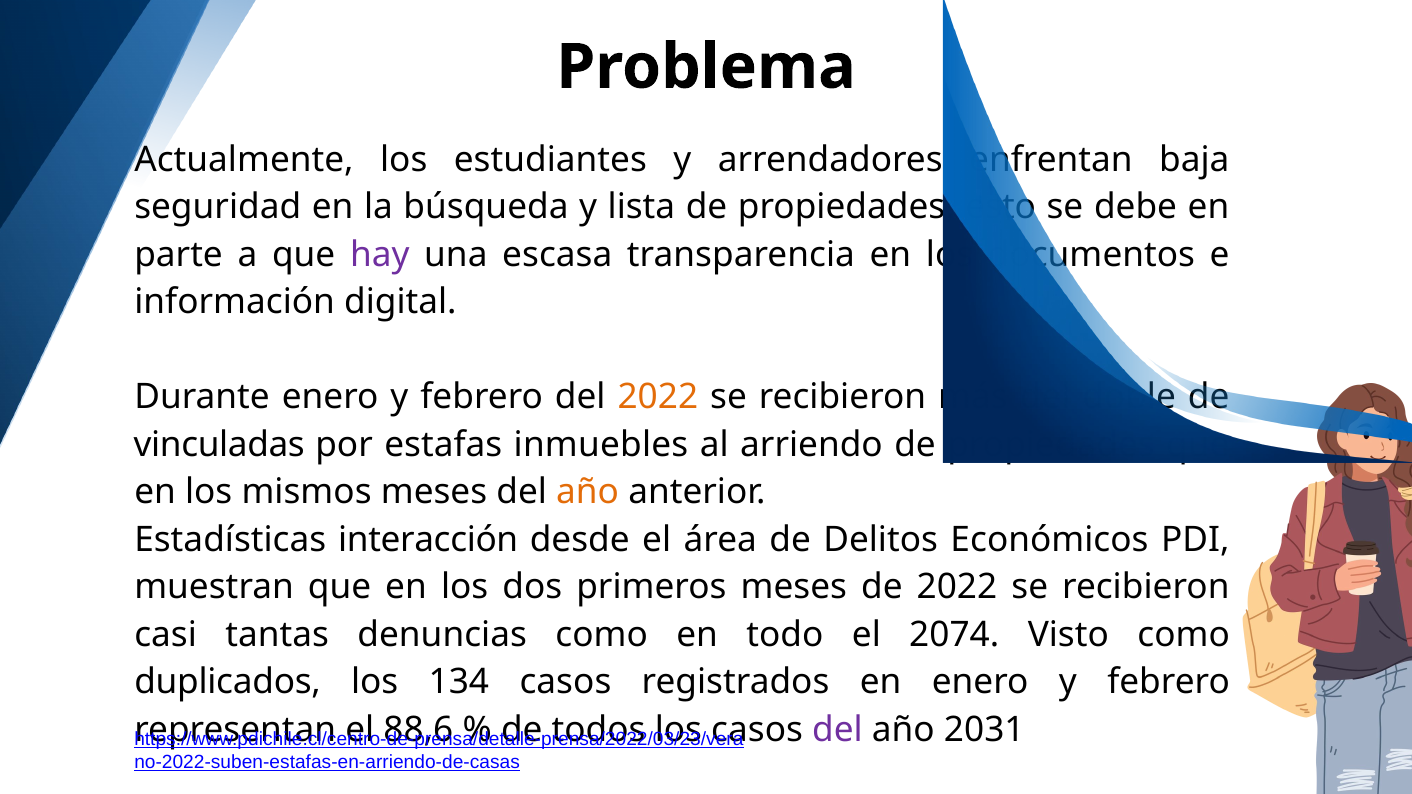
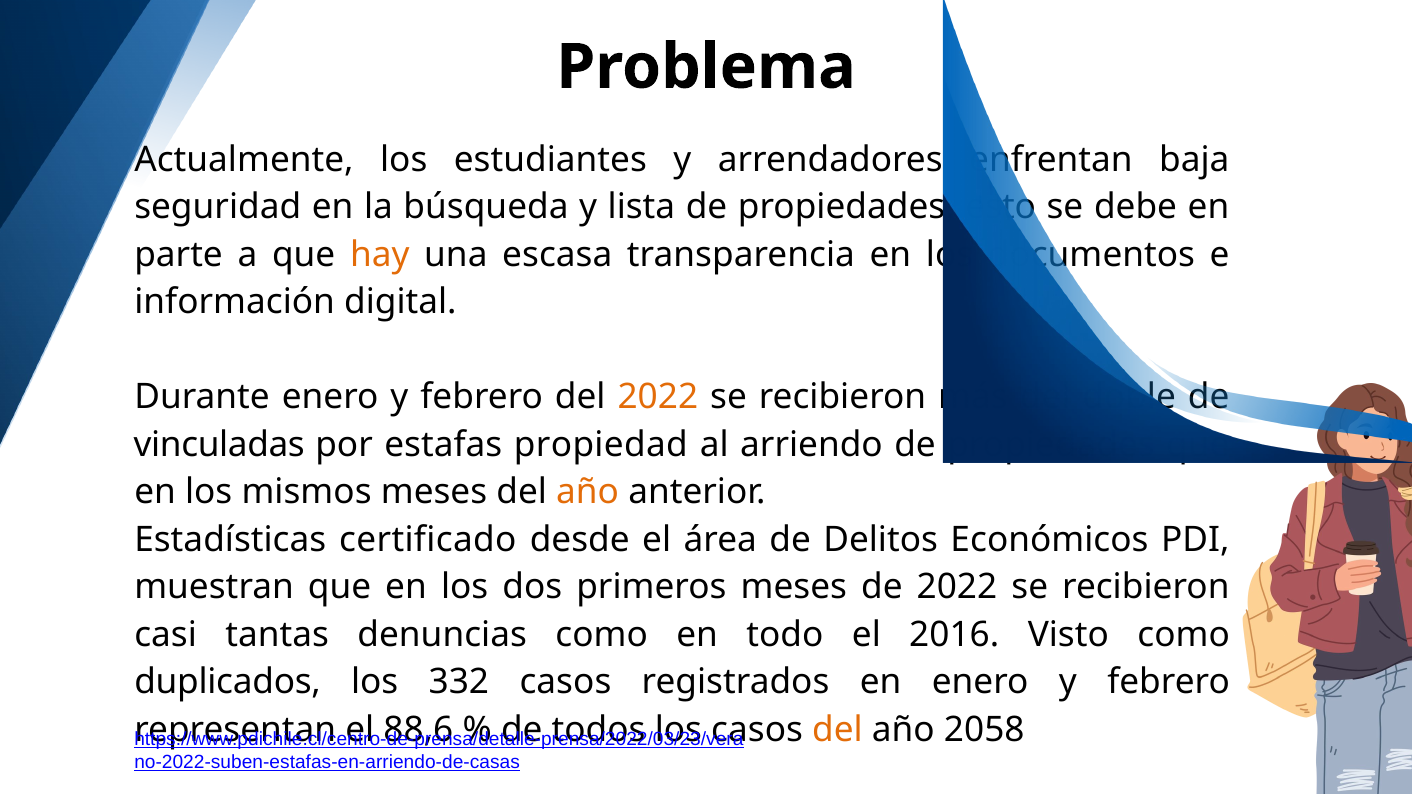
hay colour: purple -> orange (380, 255)
inmuebles: inmuebles -> propiedad (601, 445)
interacción: interacción -> certificado (428, 540)
2074: 2074 -> 2016 (954, 635)
134: 134 -> 332 (459, 683)
del colour: purple -> orange (837, 730)
2031: 2031 -> 2058 (984, 730)
